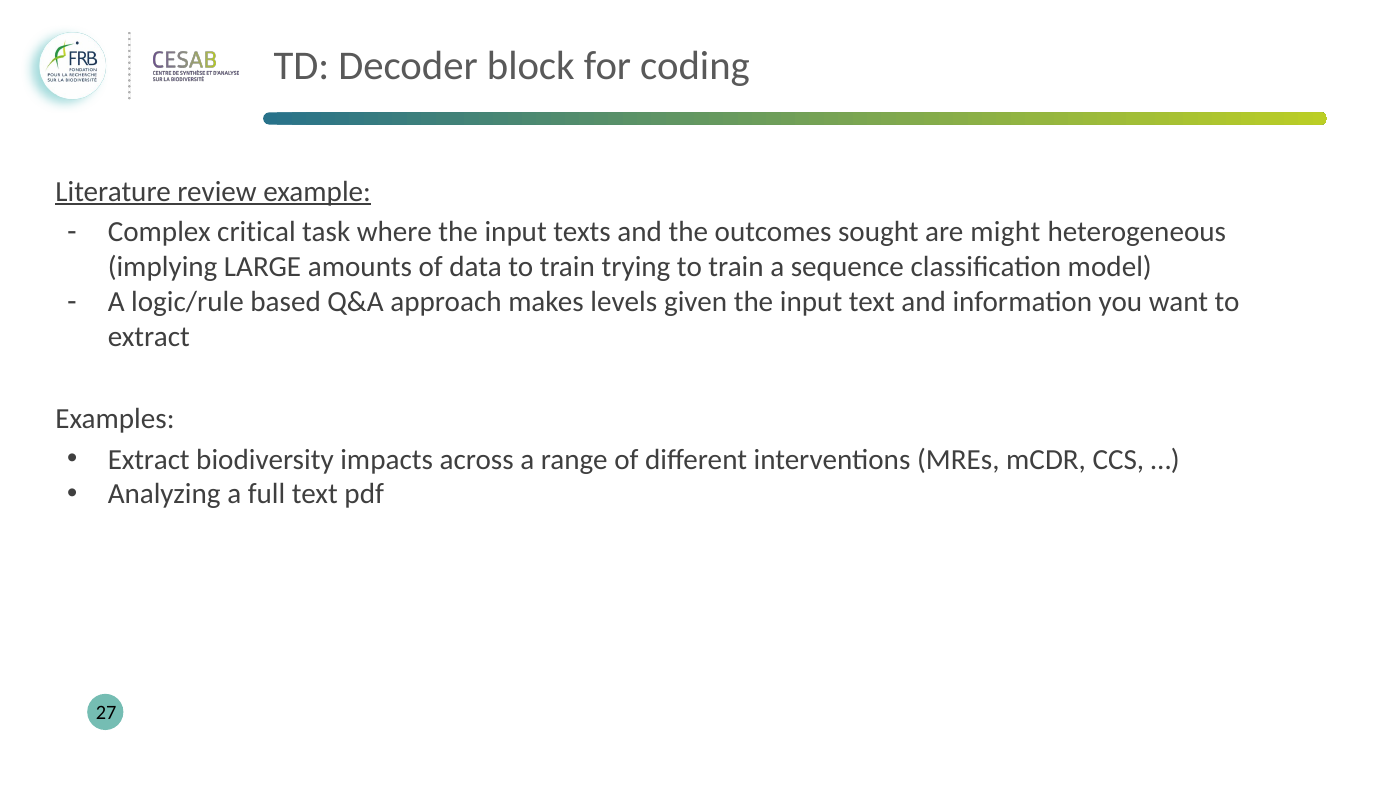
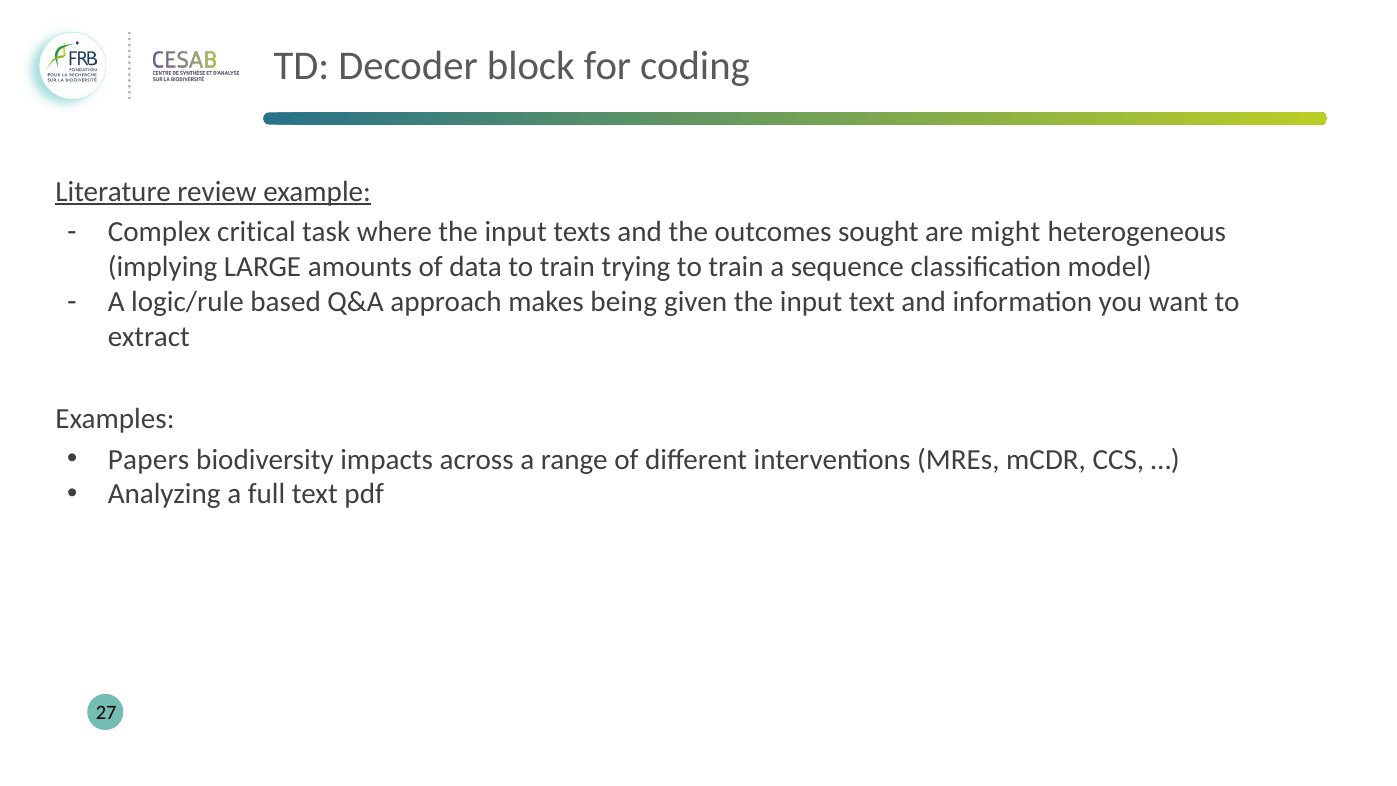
levels: levels -> being (624, 302)
Extract: Extract -> Papers (149, 459)
